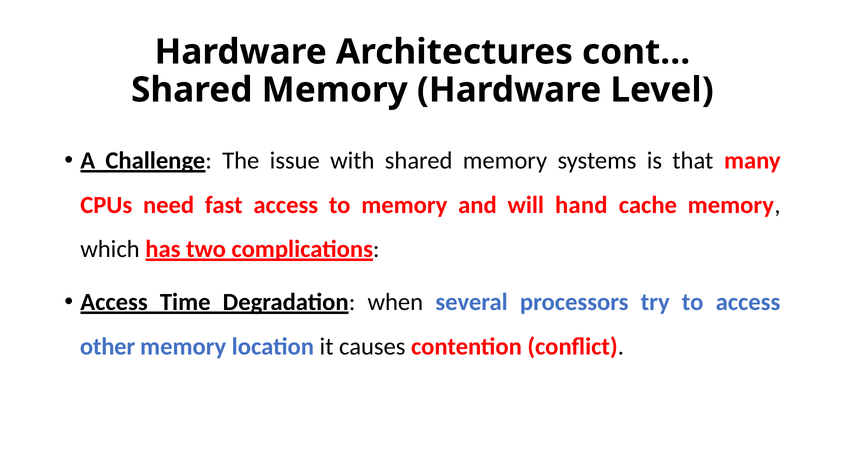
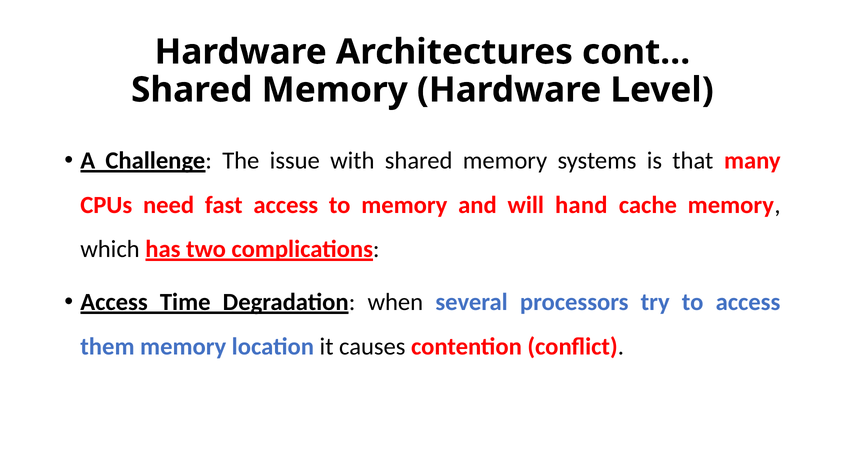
other: other -> them (107, 347)
